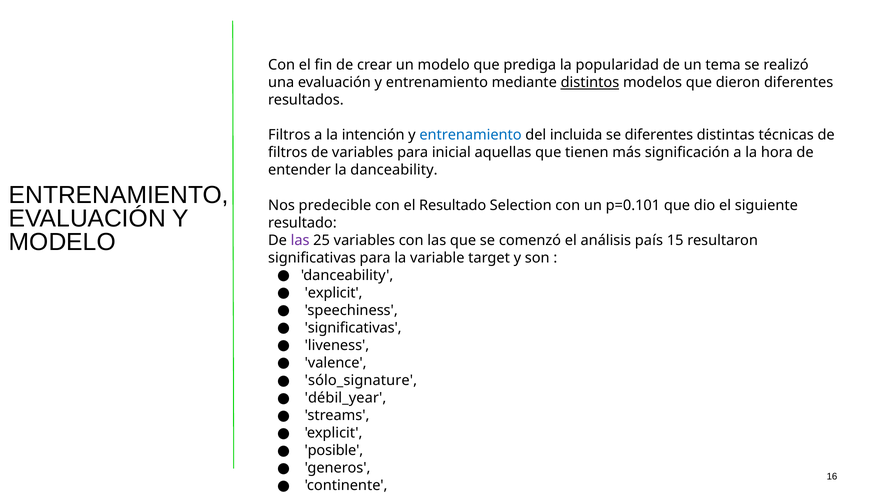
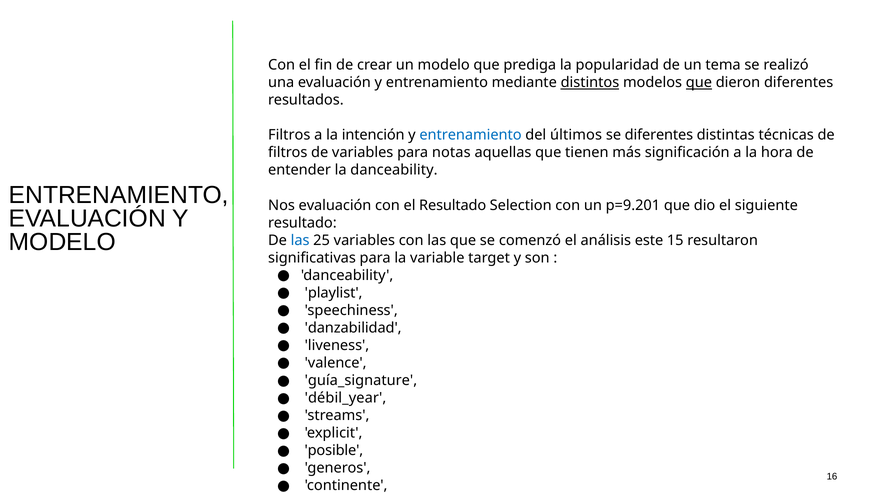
que underline: none -> present (699, 83)
incluida: incluida -> últimos (576, 135)
inicial: inicial -> notas (451, 153)
Nos predecible: predecible -> evaluación (335, 205)
p=0.101: p=0.101 -> p=9.201 (633, 205)
las colour: purple -> blue (300, 240)
país: país -> este (649, 240)
explicit: explicit -> playlist (334, 293)
significativas: significativas -> danzabilidad (353, 328)
sólo_signature: sólo_signature -> guía_signature (361, 380)
